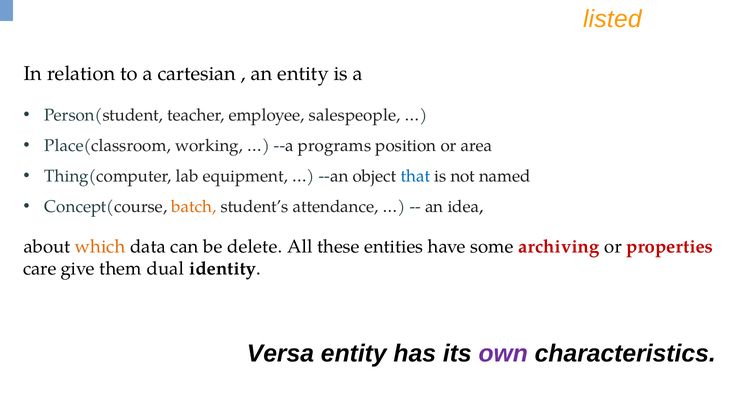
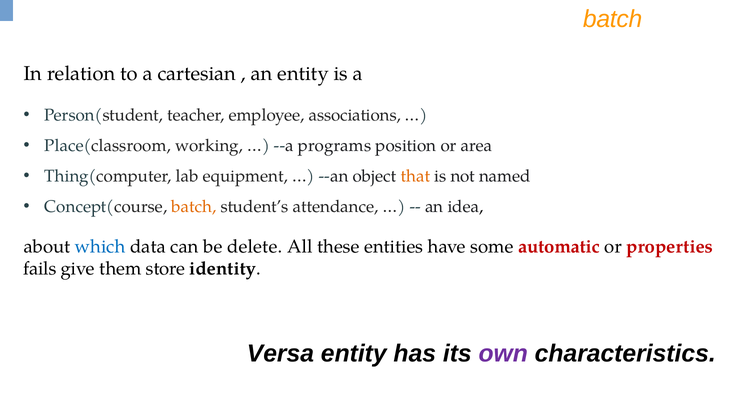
listed: listed -> batch (613, 19)
salespeople: salespeople -> associations (355, 115)
that colour: blue -> orange (415, 176)
which colour: orange -> blue (100, 247)
archiving: archiving -> automatic (559, 247)
care: care -> fails (40, 269)
dual: dual -> store (166, 269)
